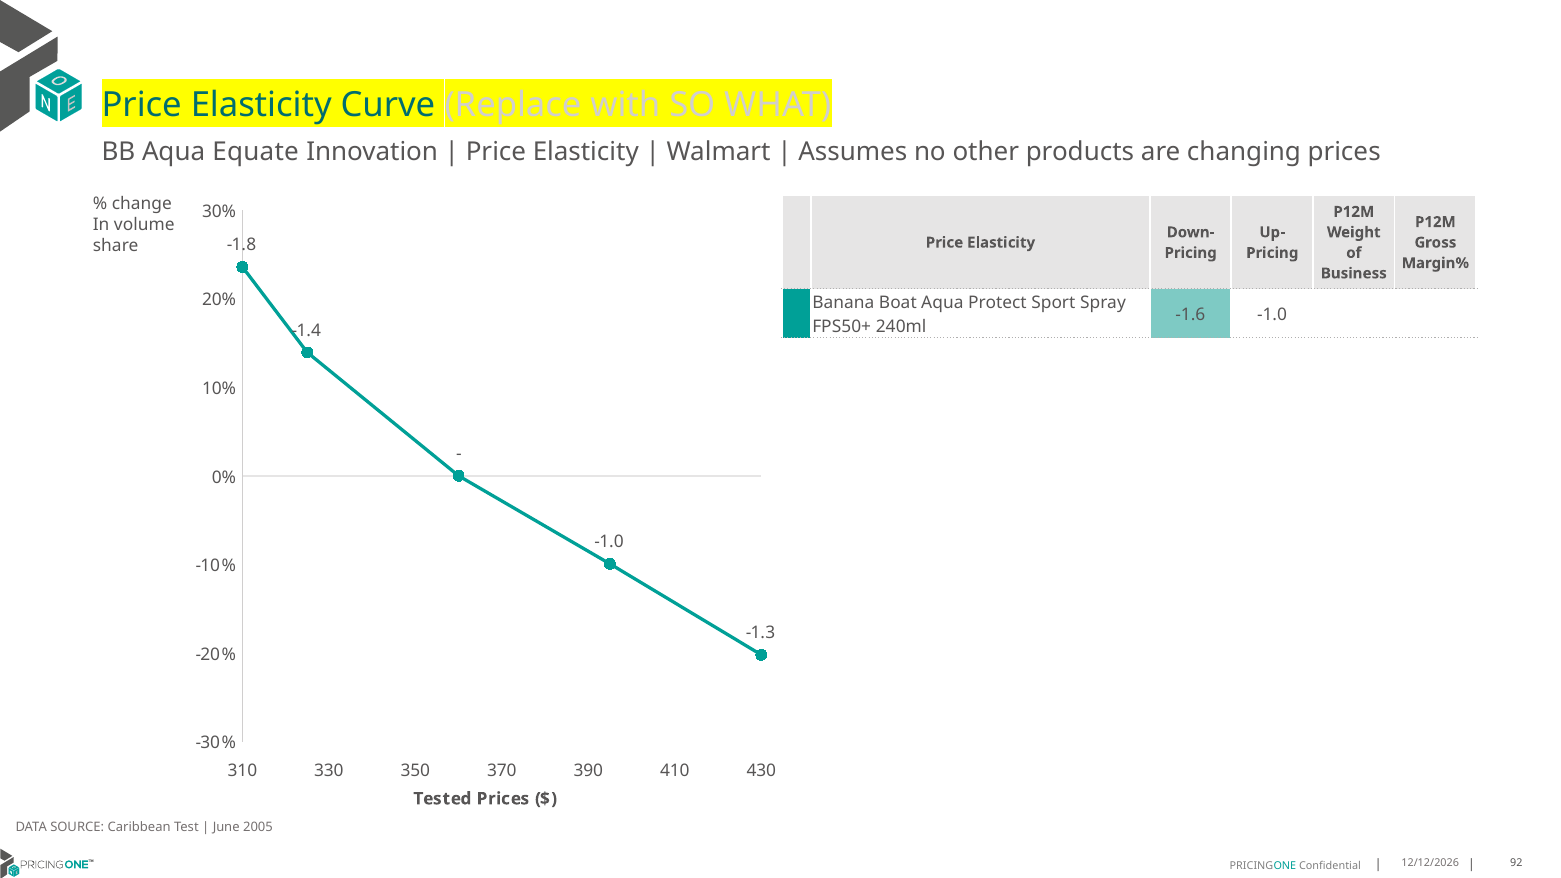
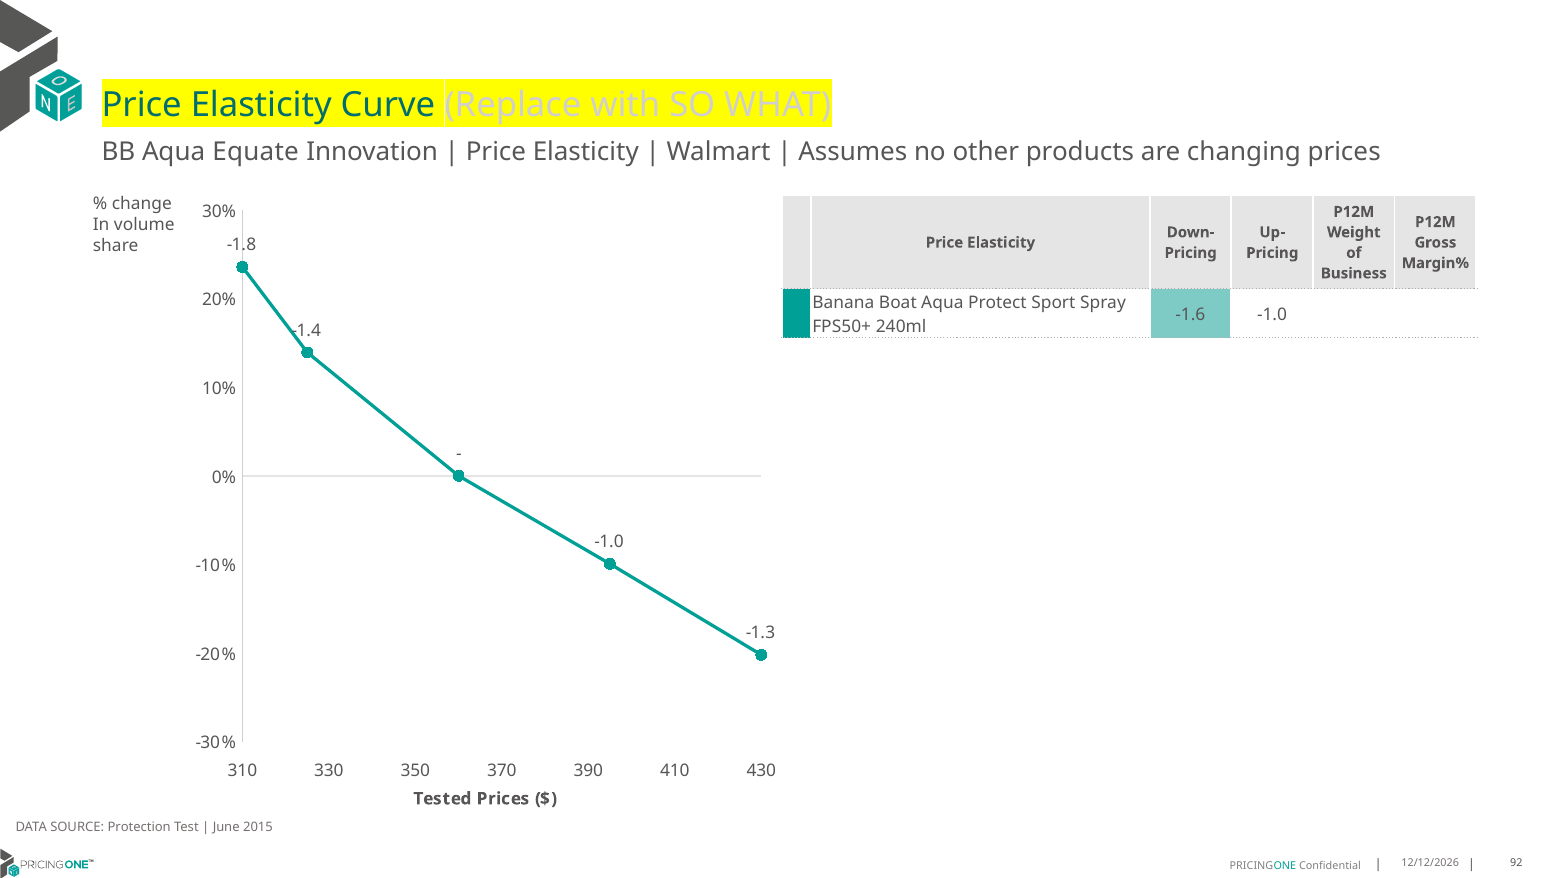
Caribbean: Caribbean -> Protection (139, 827)
2005: 2005 -> 2015 (258, 827)
